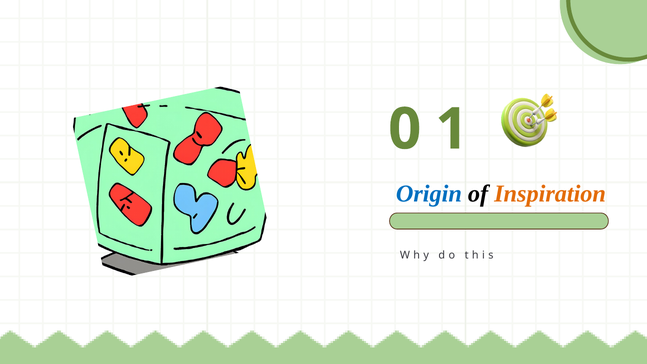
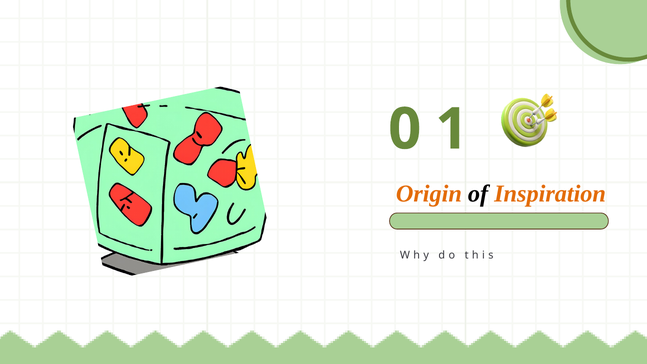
Origin colour: blue -> orange (429, 194)
